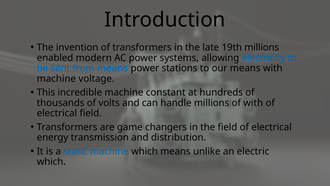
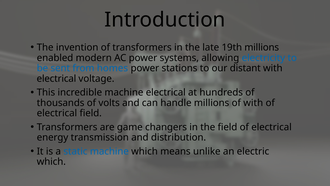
from means: means -> homes (112, 68)
our means: means -> distant (245, 68)
machine: machine -> electrical (56, 78)
machine constant: constant -> electrical (166, 92)
